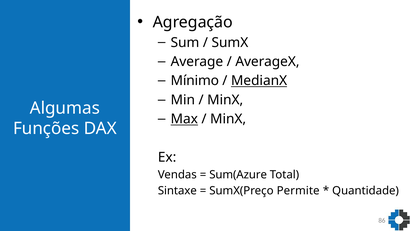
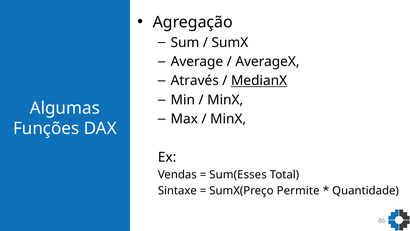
Mínimo: Mínimo -> Através (195, 81)
Max underline: present -> none (184, 119)
Sum(Azure: Sum(Azure -> Sum(Esses (238, 174)
